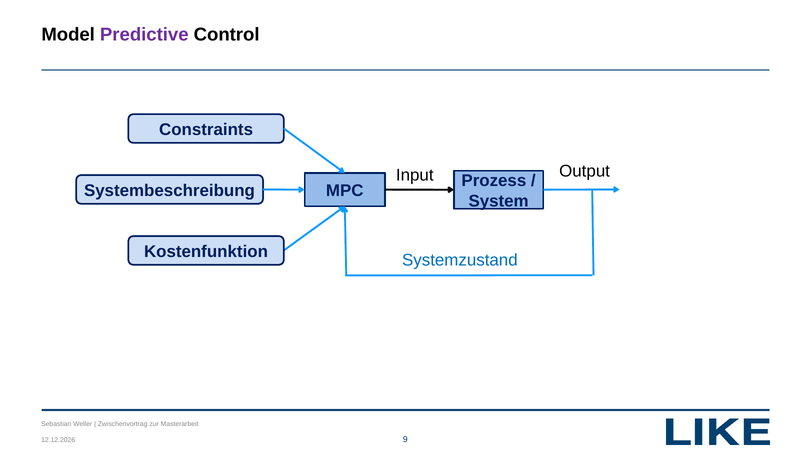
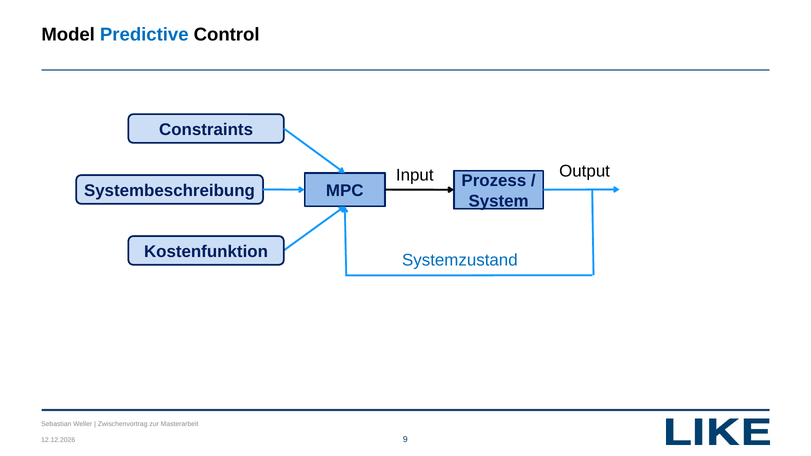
Predictive colour: purple -> blue (144, 35)
